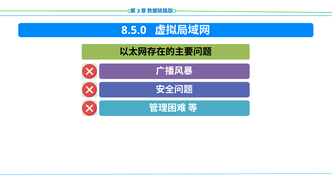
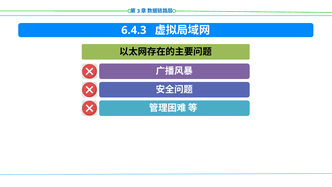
8.5.0: 8.5.0 -> 6.4.3 (134, 30)
